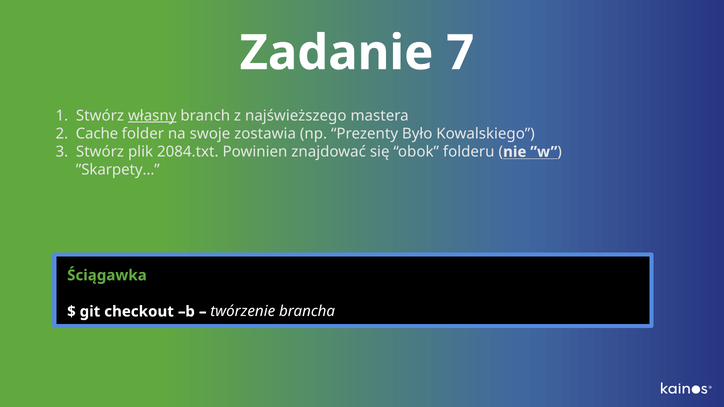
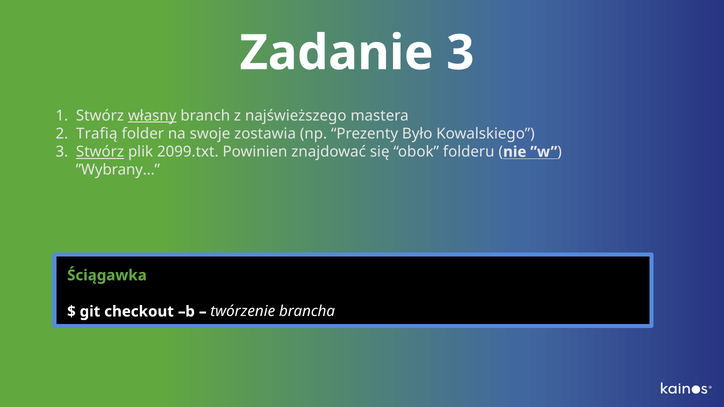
Zadanie 7: 7 -> 3 (460, 53)
Cache: Cache -> Trafią (97, 134)
Stwórz underline: none -> present (100, 152)
2084.txt: 2084.txt -> 2099.txt (188, 152)
”Skarpety…: ”Skarpety… -> ”Wybrany… (118, 170)
